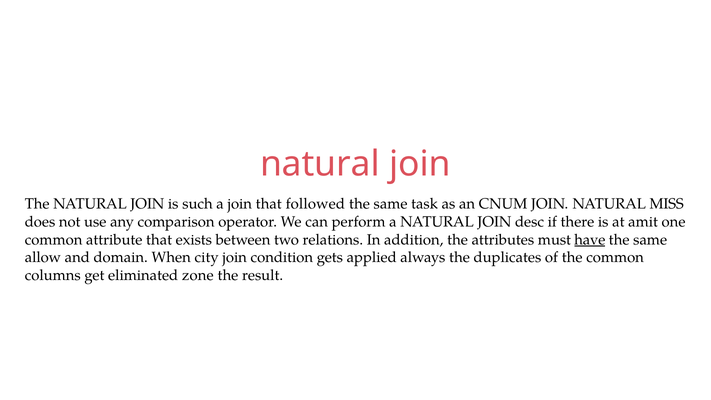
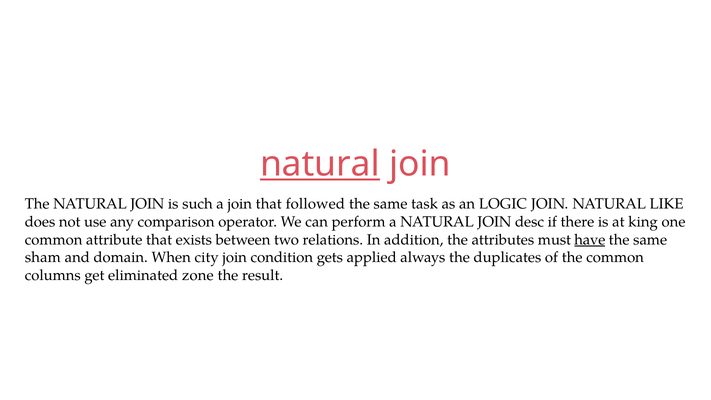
natural underline: none -> present (320, 164)
CNUM: CNUM -> LOGIC (503, 204)
MISS: MISS -> LIKE (667, 204)
amit: amit -> king (643, 222)
allow: allow -> sham (43, 257)
